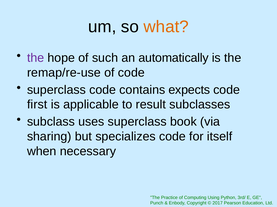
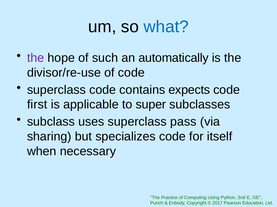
what colour: orange -> blue (166, 27)
remap/re-use: remap/re-use -> divisor/re-use (64, 73)
result: result -> super (151, 105)
book: book -> pass (183, 122)
